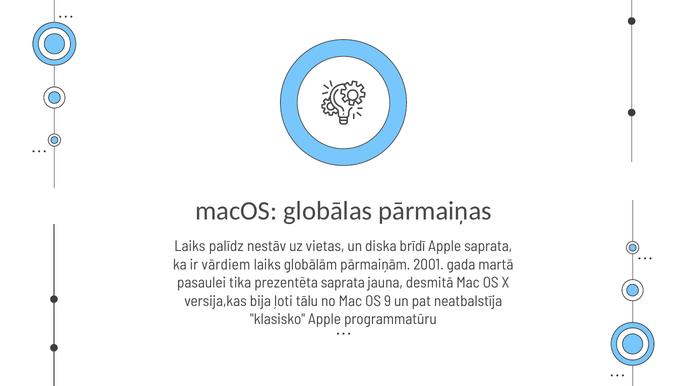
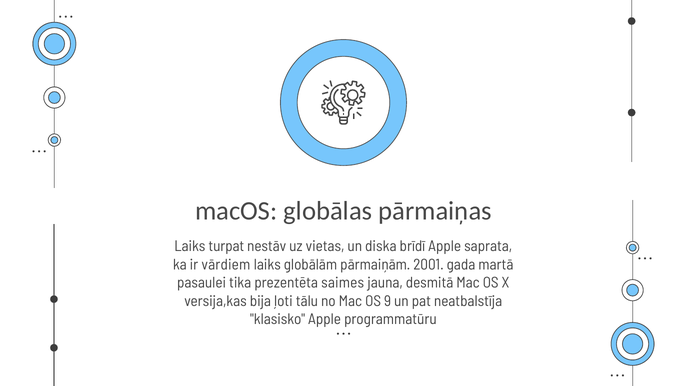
palīdz: palīdz -> turpat (226, 247)
prezentēta saprata: saprata -> saimes (343, 283)
